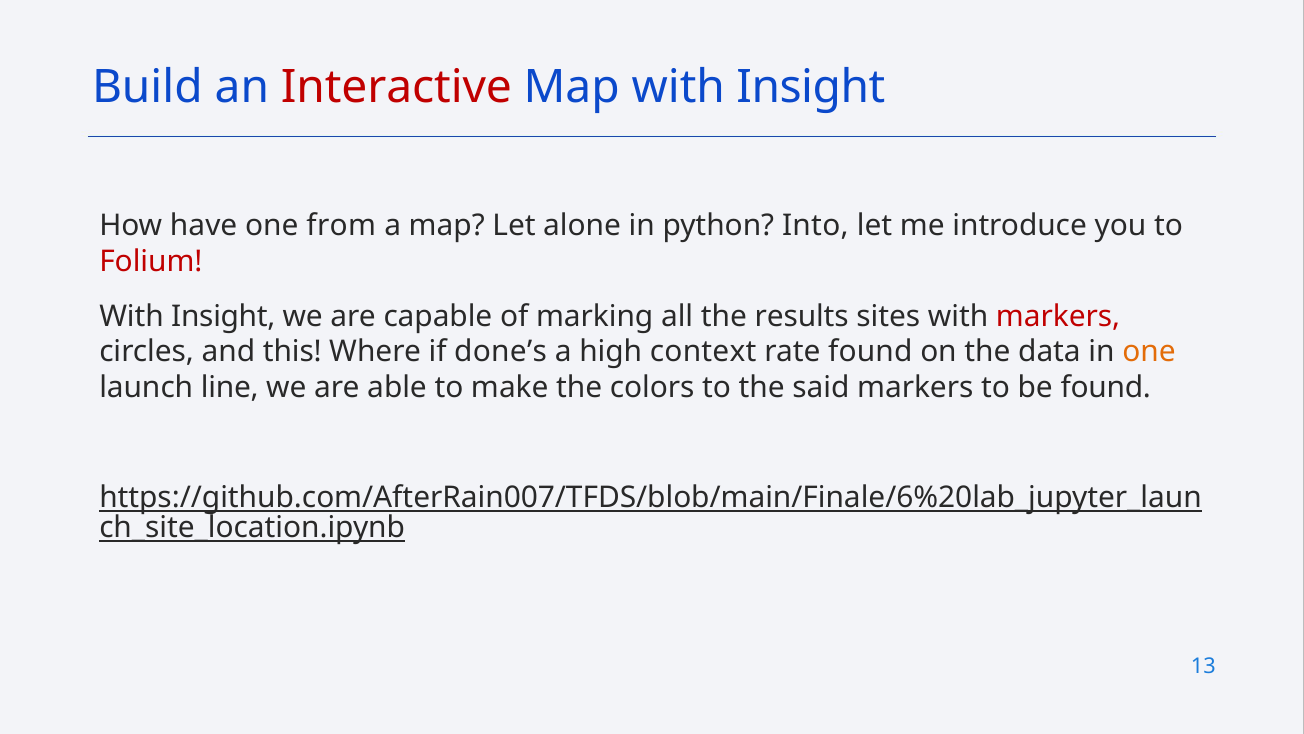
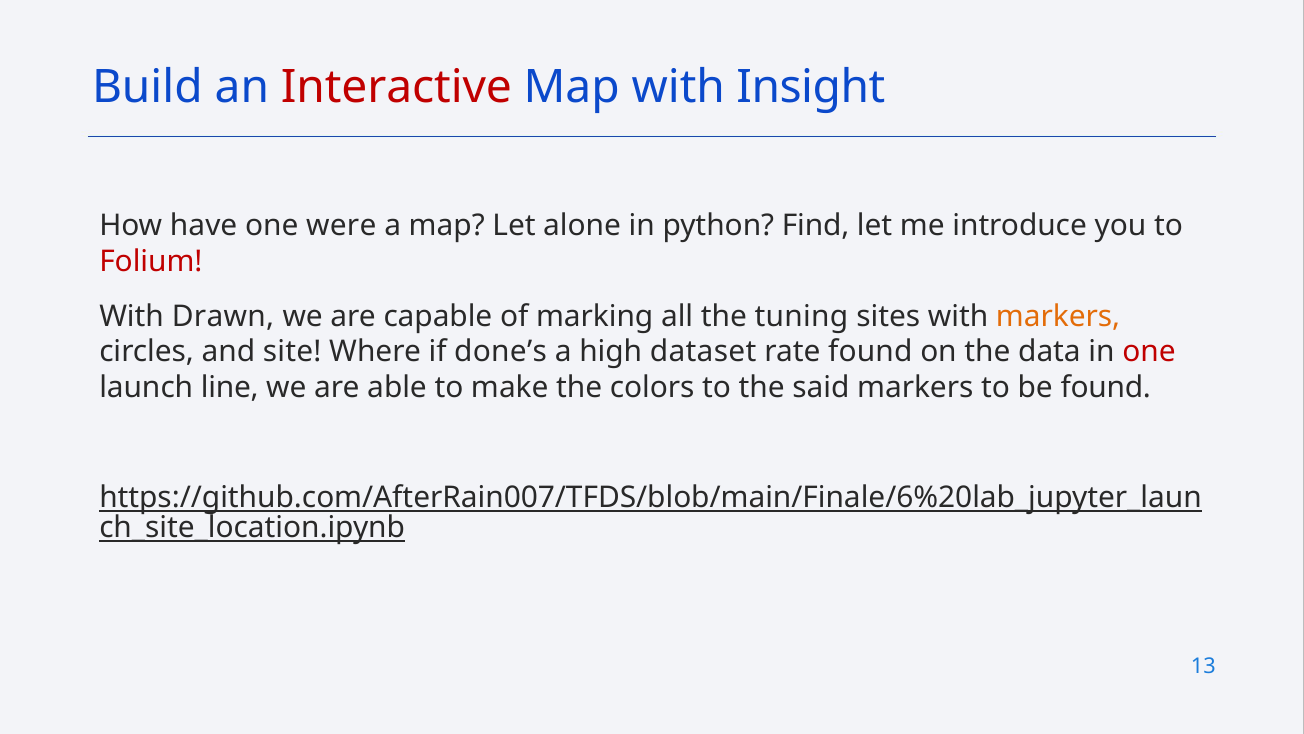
from: from -> were (341, 225)
Into: Into -> Find (816, 225)
Insight: Insight -> Drawn (223, 316)
results: results -> tuning (801, 316)
markers colour: red -> orange (1058, 316)
this: this -> site (292, 352)
context: context -> dataset (703, 352)
one colour: orange -> red (1149, 352)
